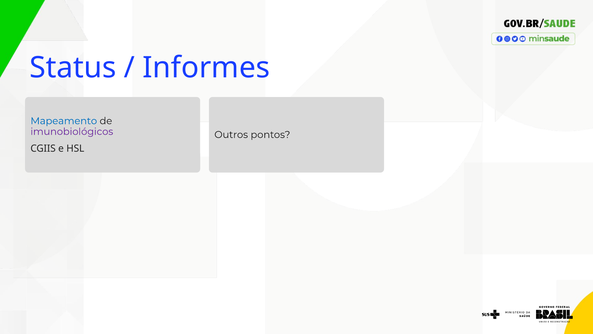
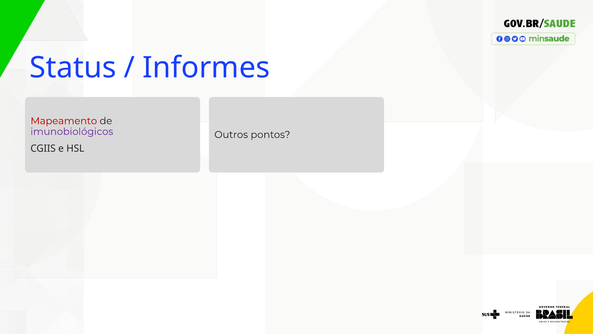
Mapeamento colour: blue -> red (64, 121)
